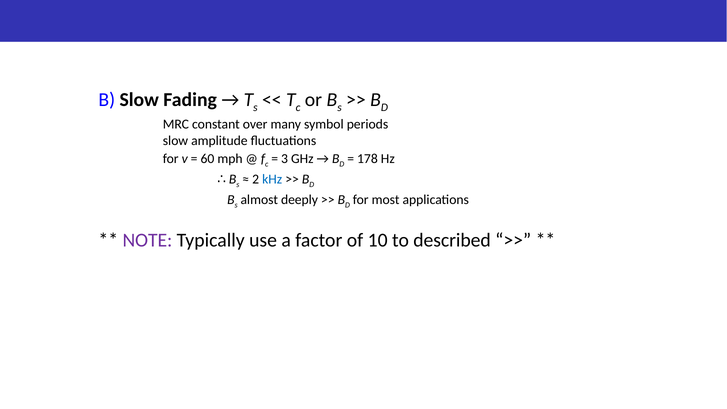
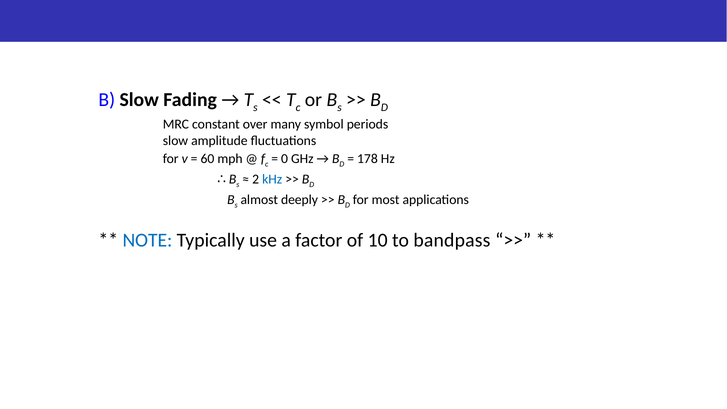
3: 3 -> 0 (285, 159)
NOTE colour: purple -> blue (147, 240)
described: described -> bandpass (452, 240)
